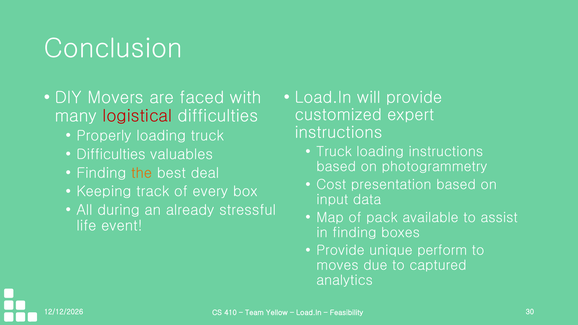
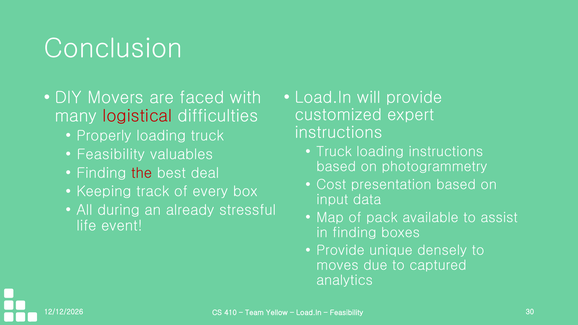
Difficulties: Difficulties -> Feasibility (111, 154)
the colour: orange -> red (142, 173)
perform: perform -> densely (442, 251)
